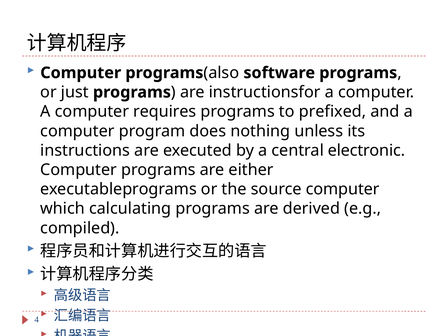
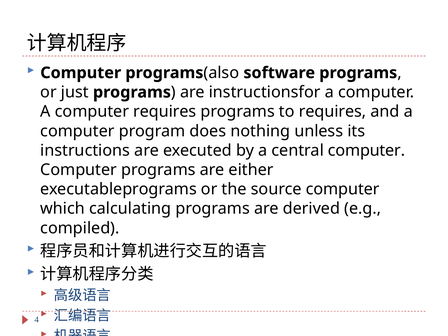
to prefixed: prefixed -> requires (333, 112)
central electronic: electronic -> computer (366, 150)
